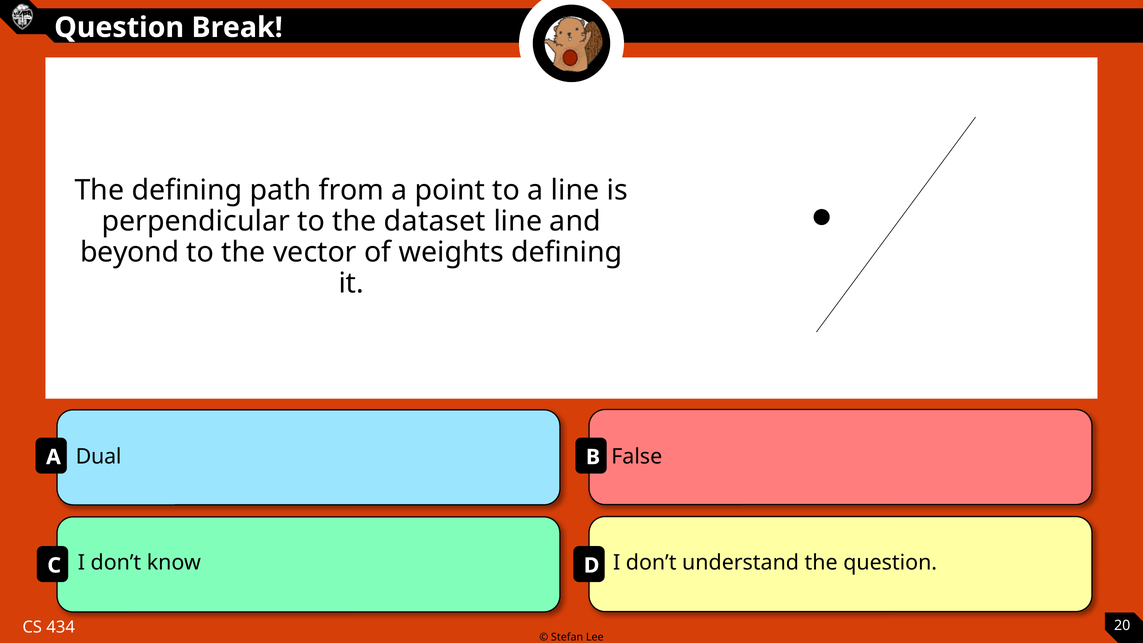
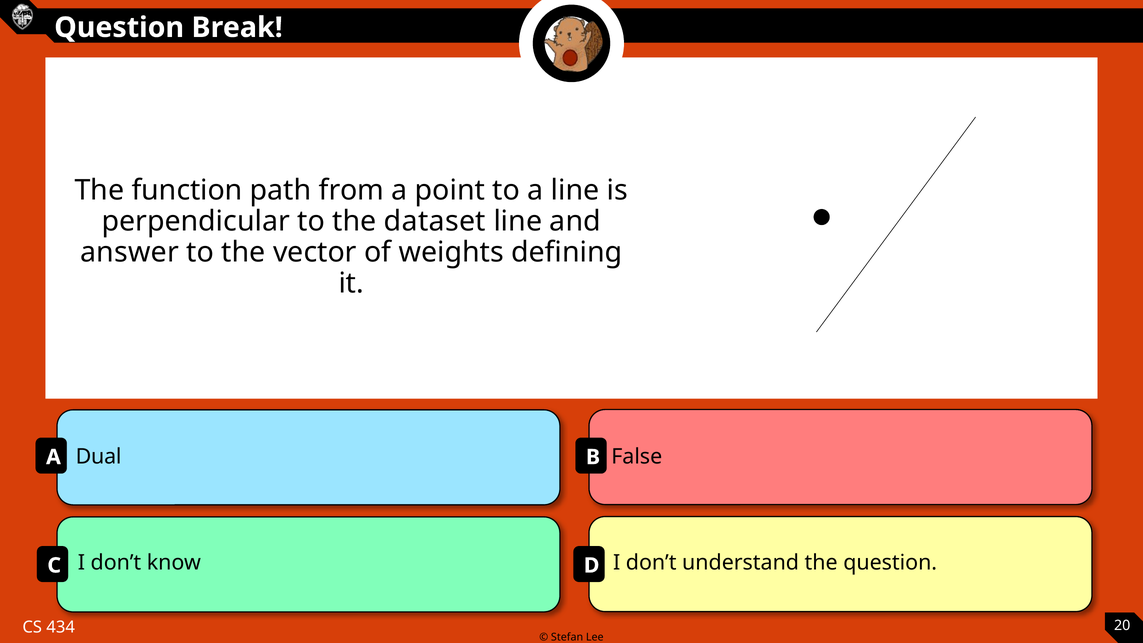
The defining: defining -> function (187, 190)
beyond: beyond -> answer (129, 252)
